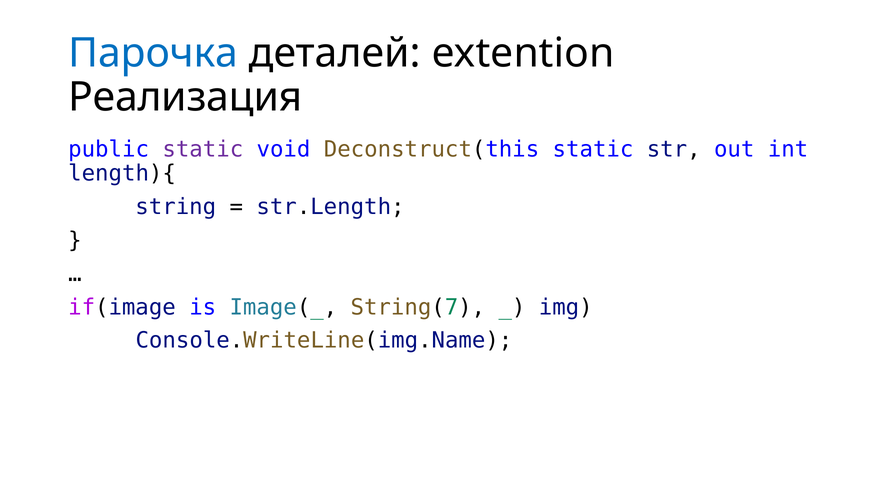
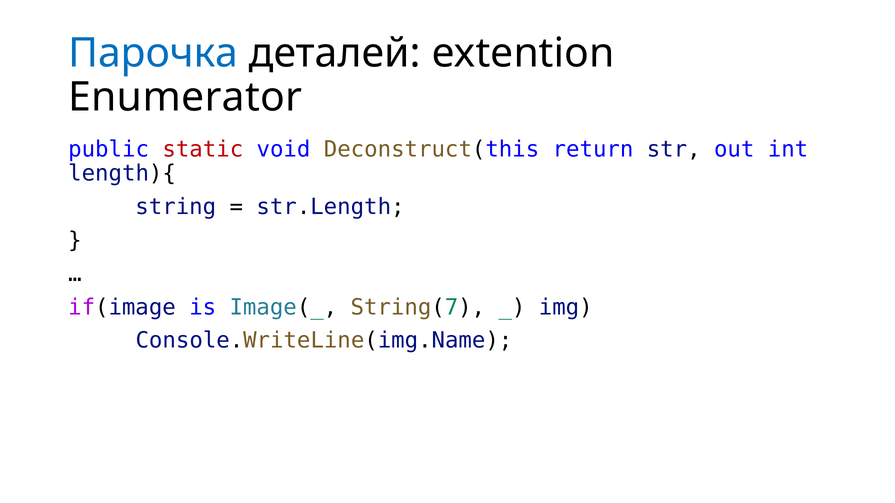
Реализация: Реализация -> Enumerator (185, 97)
static colour: purple -> red (203, 149)
Deconstruct(this static: static -> return (593, 149)
